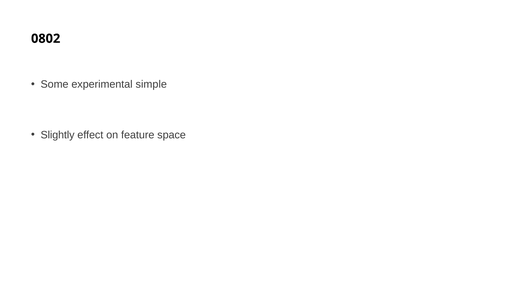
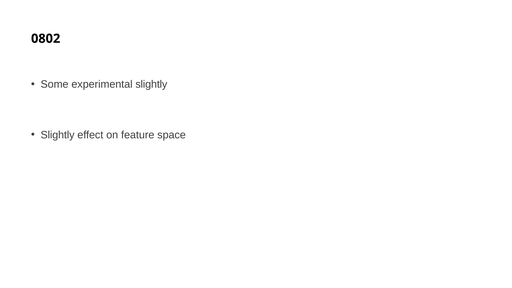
experimental simple: simple -> slightly (151, 84)
